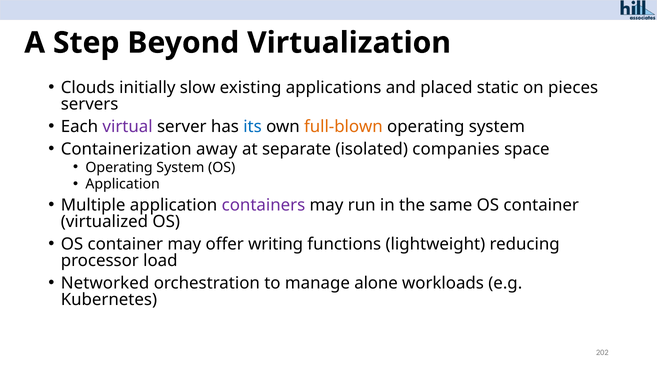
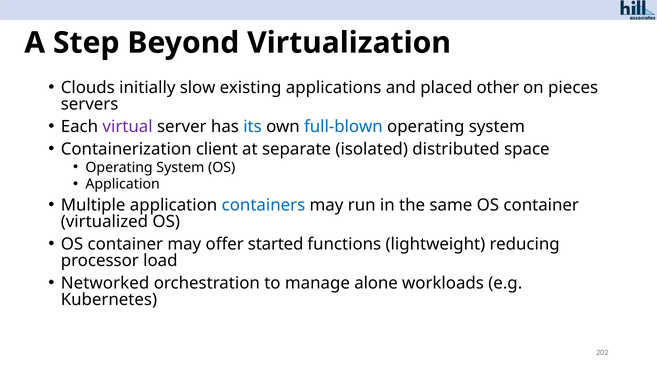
static: static -> other (498, 88)
full-blown colour: orange -> blue (343, 127)
away: away -> client (217, 149)
companies: companies -> distributed (456, 149)
containers colour: purple -> blue (263, 206)
writing: writing -> started (276, 245)
